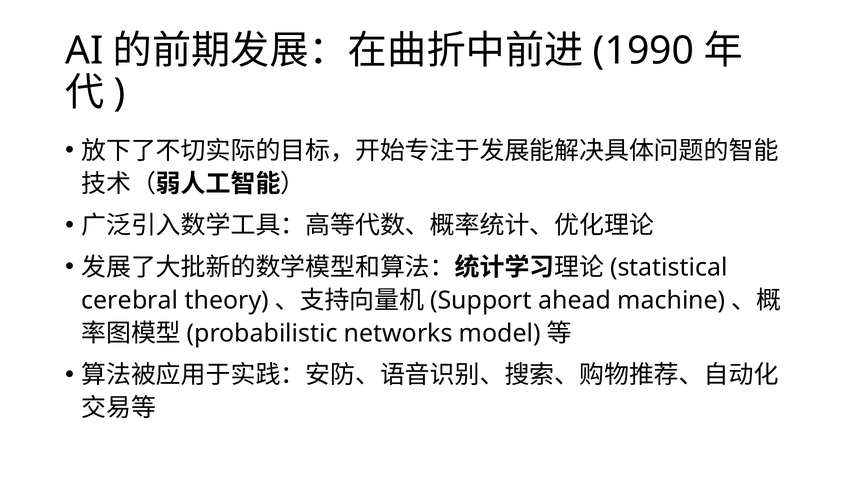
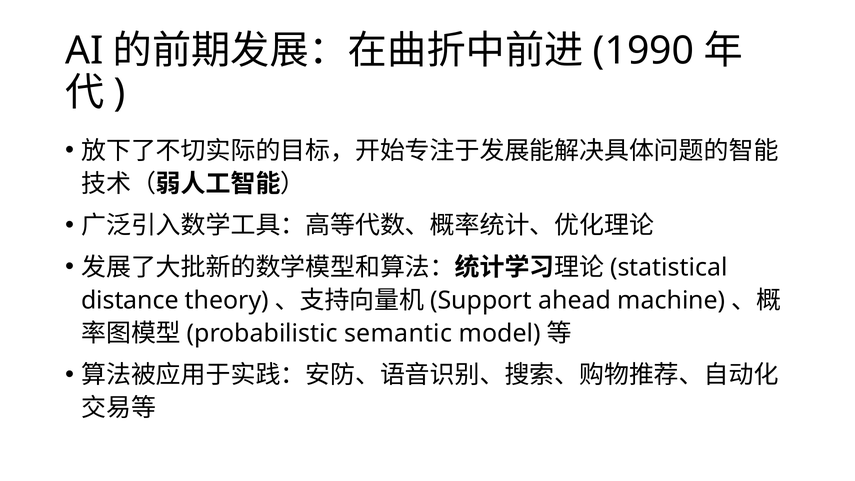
cerebral: cerebral -> distance (130, 300)
networks: networks -> semantic (398, 333)
